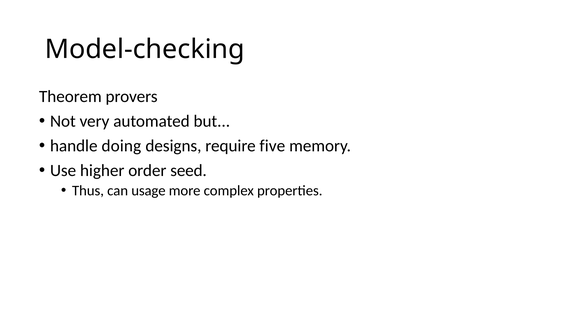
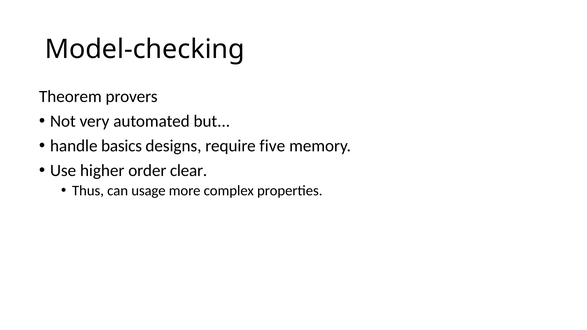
doing: doing -> basics (122, 146)
seed: seed -> clear (189, 171)
